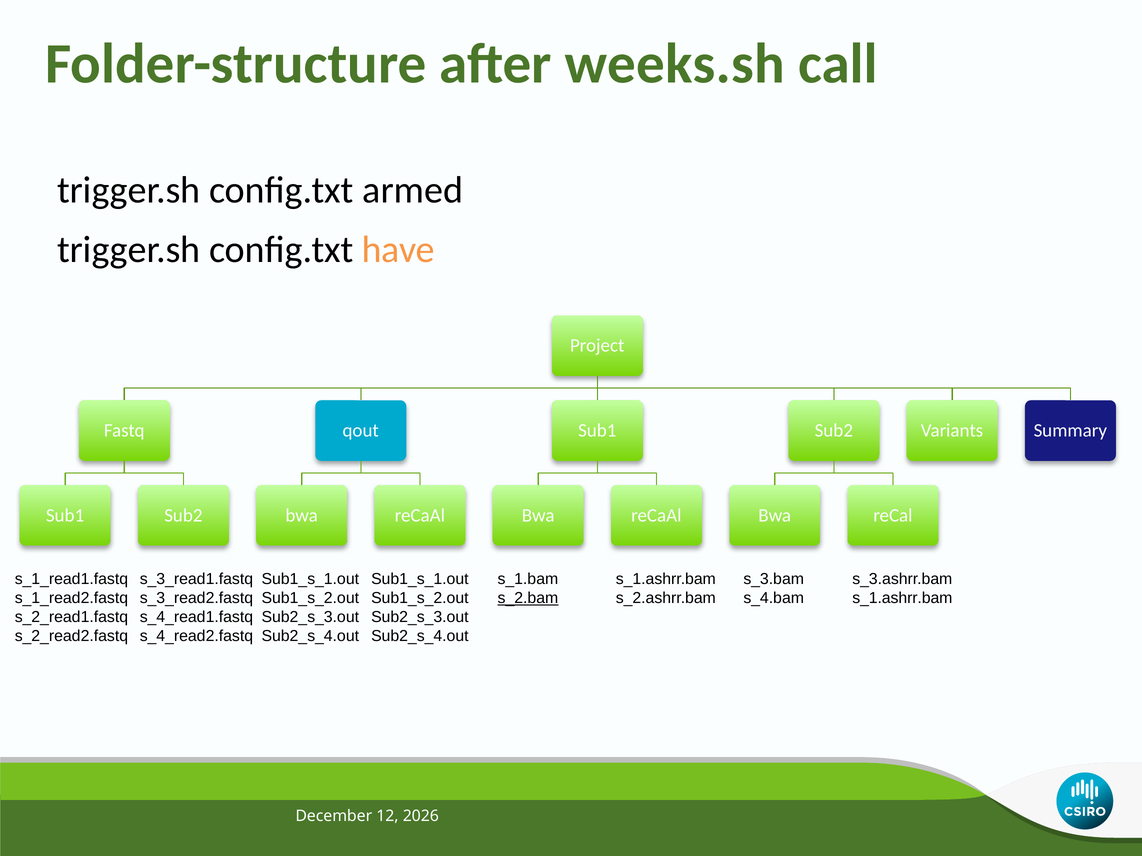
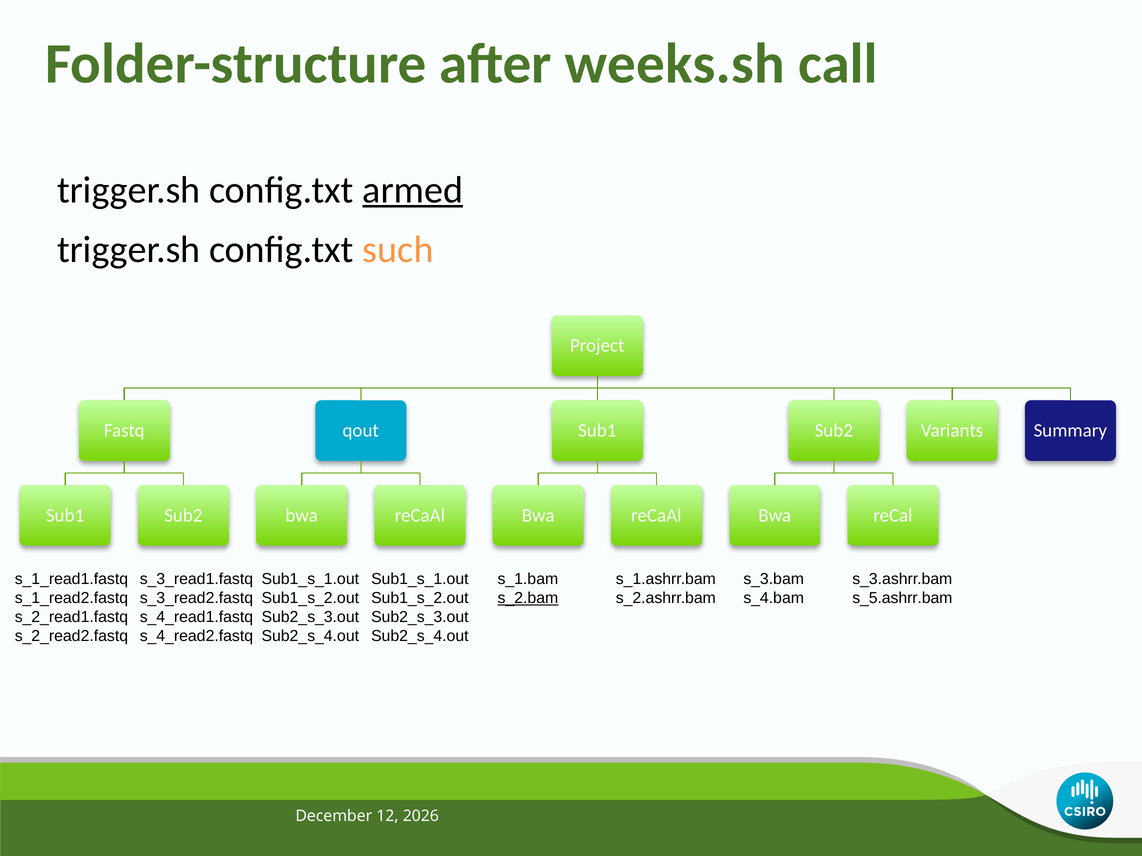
armed underline: none -> present (413, 190)
have: have -> such (398, 250)
s_1.ashrr.bam: s_1.ashrr.bam -> s_5.ashrr.bam (902, 598)
